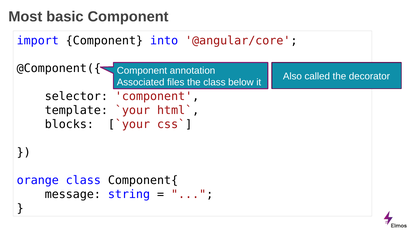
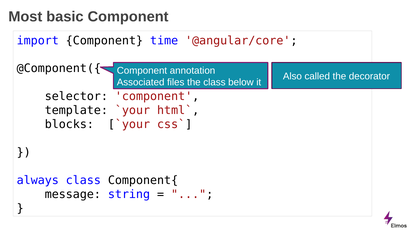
into: into -> time (164, 41)
orange: orange -> always (38, 181)
